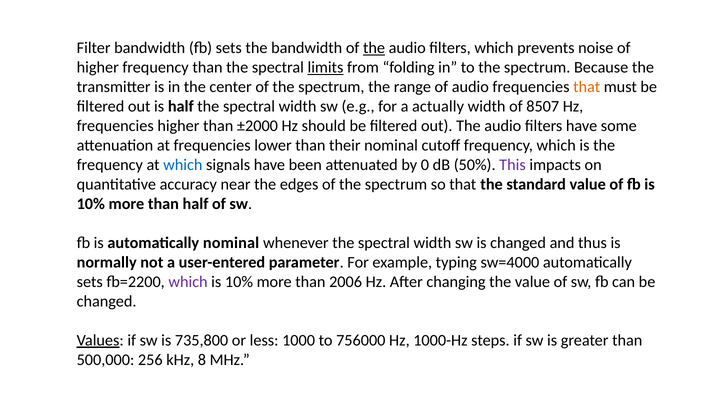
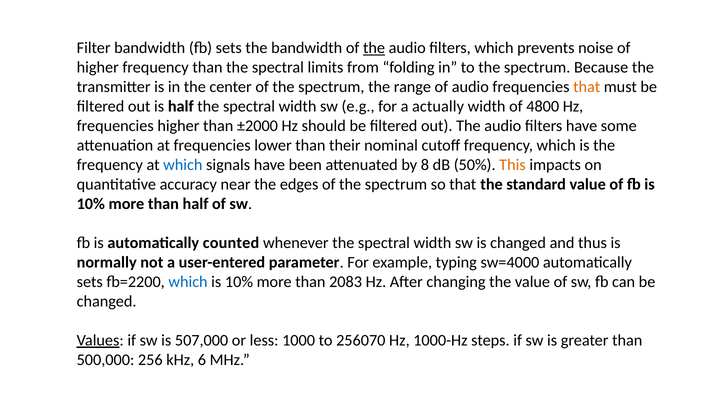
limits underline: present -> none (325, 67)
8507: 8507 -> 4800 (543, 106)
0: 0 -> 8 (425, 165)
This colour: purple -> orange (513, 165)
automatically nominal: nominal -> counted (231, 243)
which colour: purple -> blue (188, 282)
2006: 2006 -> 2083 (346, 282)
735,800: 735,800 -> 507,000 (202, 340)
756000: 756000 -> 256070 (361, 340)
8: 8 -> 6 (202, 360)
